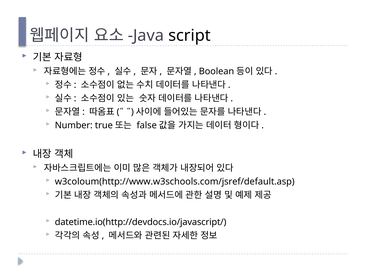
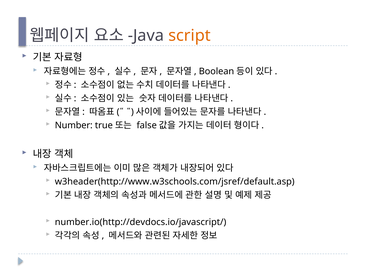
script colour: black -> orange (189, 36)
w3coloum(http://www.w3schools.com/jsref/default.asp: w3coloum(http://www.w3schools.com/jsref/default.asp -> w3header(http://www.w3schools.com/jsref/default.asp (175, 182)
datetime.io(http://devdocs.io/javascript/: datetime.io(http://devdocs.io/javascript/ -> number.io(http://devdocs.io/javascript/ (141, 222)
